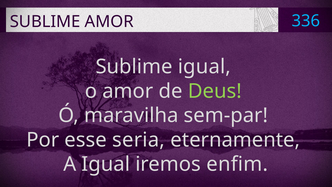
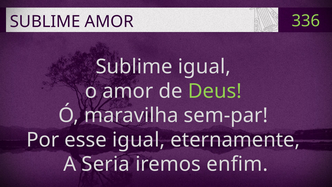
336 colour: light blue -> light green (306, 21)
esse seria: seria -> igual (139, 140)
A Igual: Igual -> Seria (106, 164)
